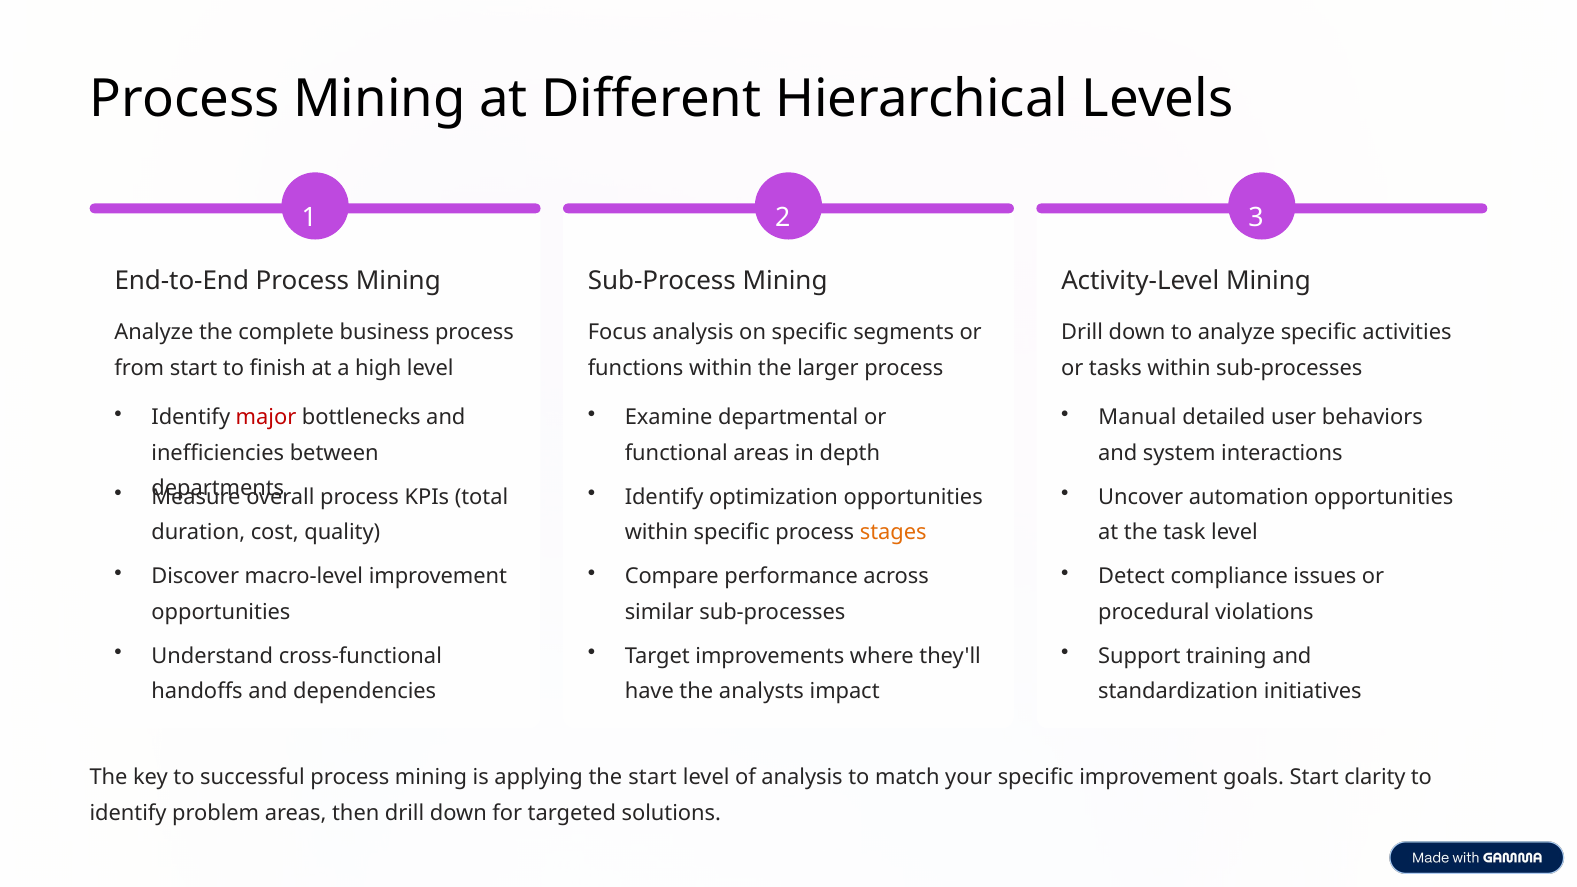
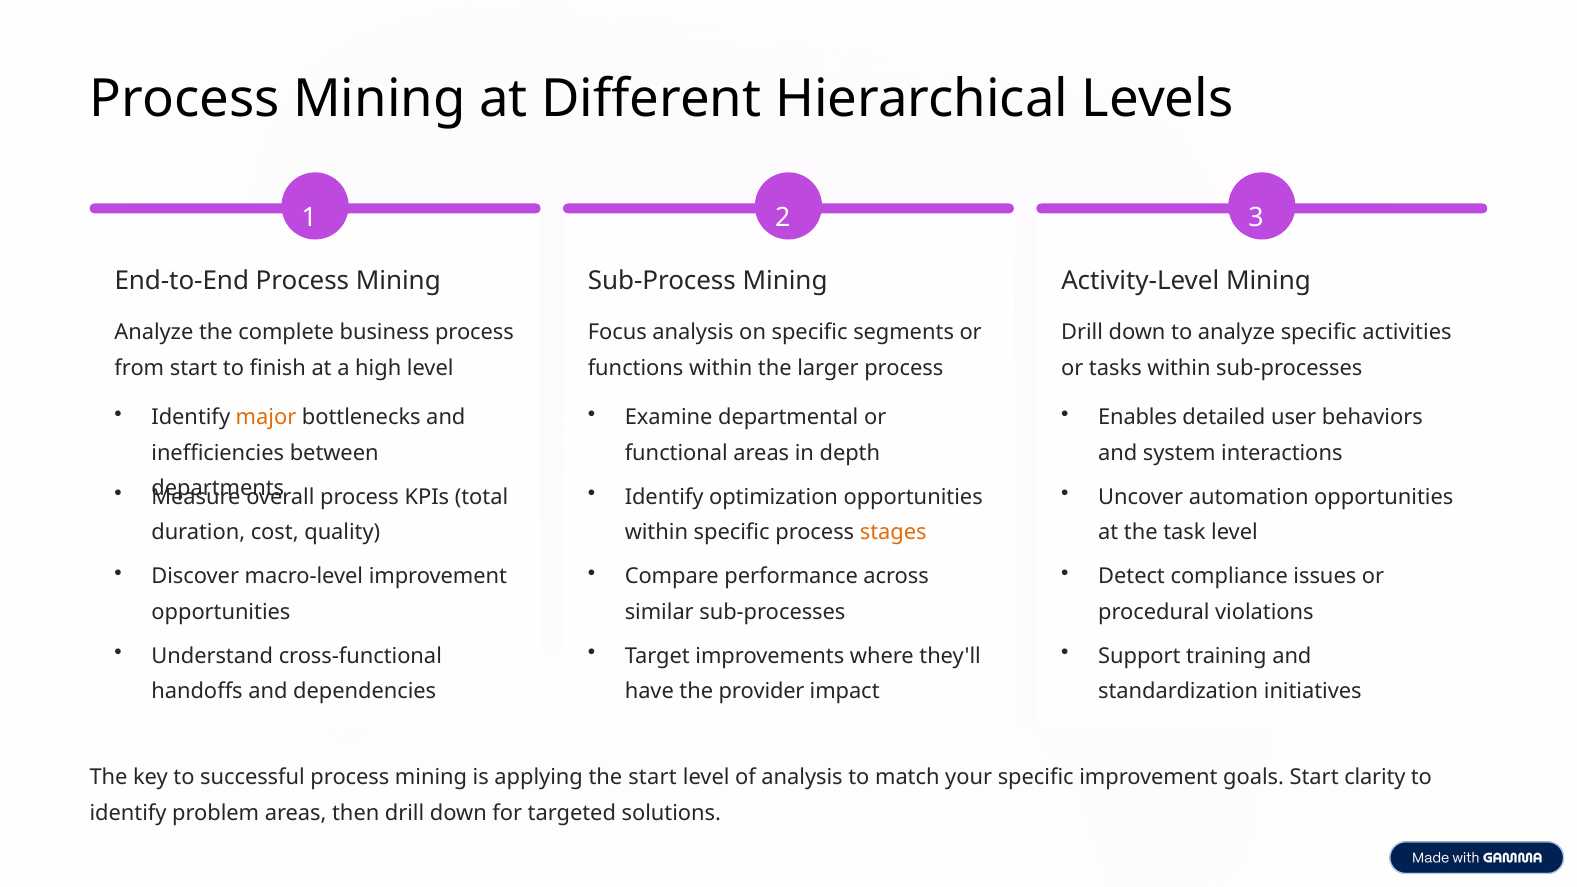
major colour: red -> orange (266, 417)
Manual: Manual -> Enables (1138, 417)
analysts: analysts -> provider (762, 692)
